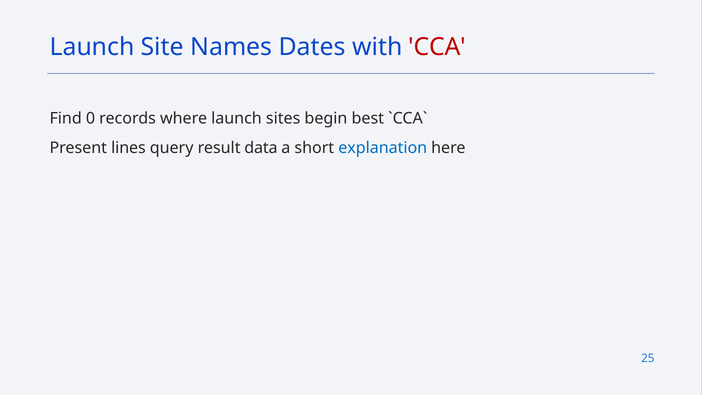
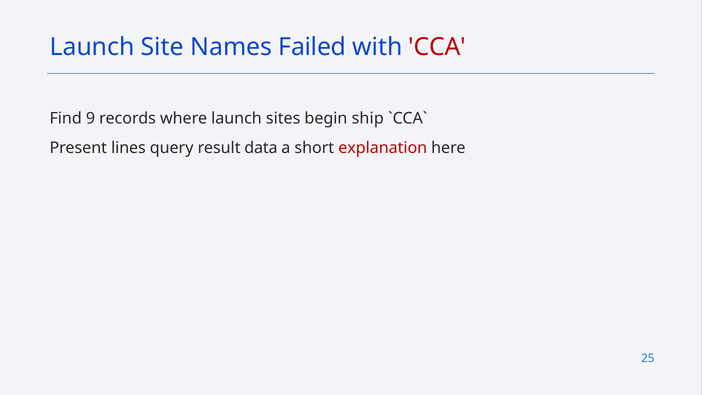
Dates: Dates -> Failed (312, 47)
0: 0 -> 9 (91, 118)
best: best -> ship (368, 118)
explanation colour: blue -> red (383, 148)
